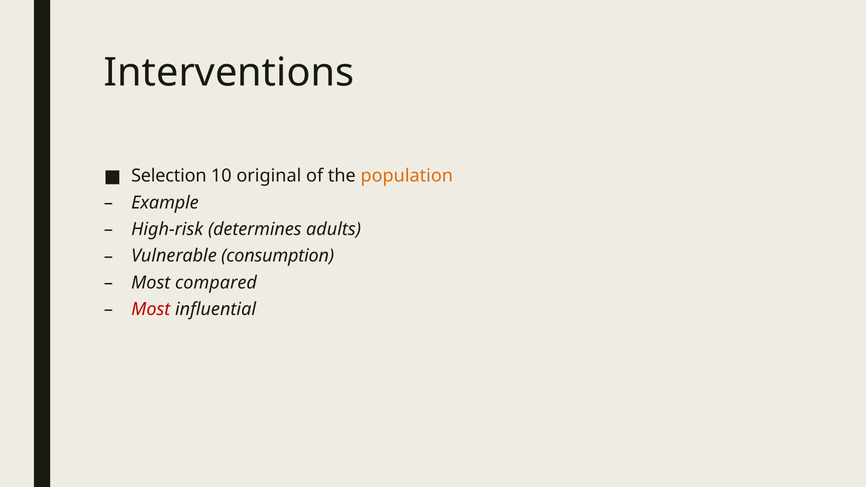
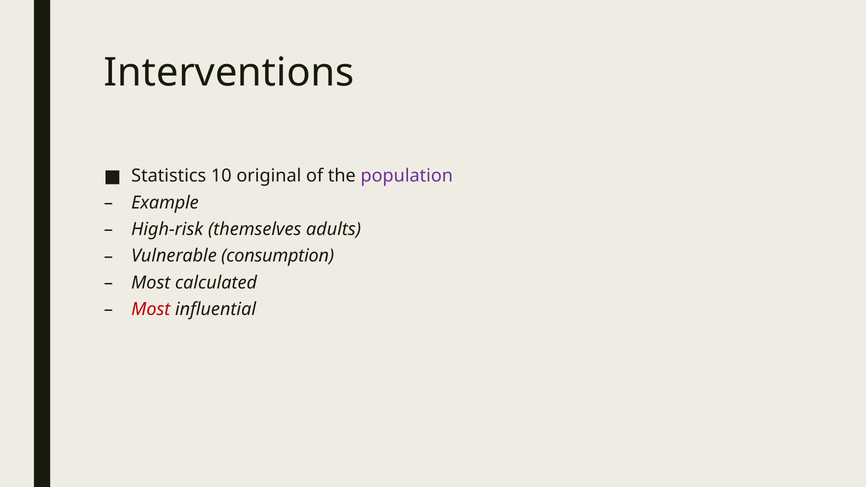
Selection: Selection -> Statistics (169, 176)
population colour: orange -> purple (407, 176)
determines: determines -> themselves (255, 229)
compared: compared -> calculated (216, 283)
